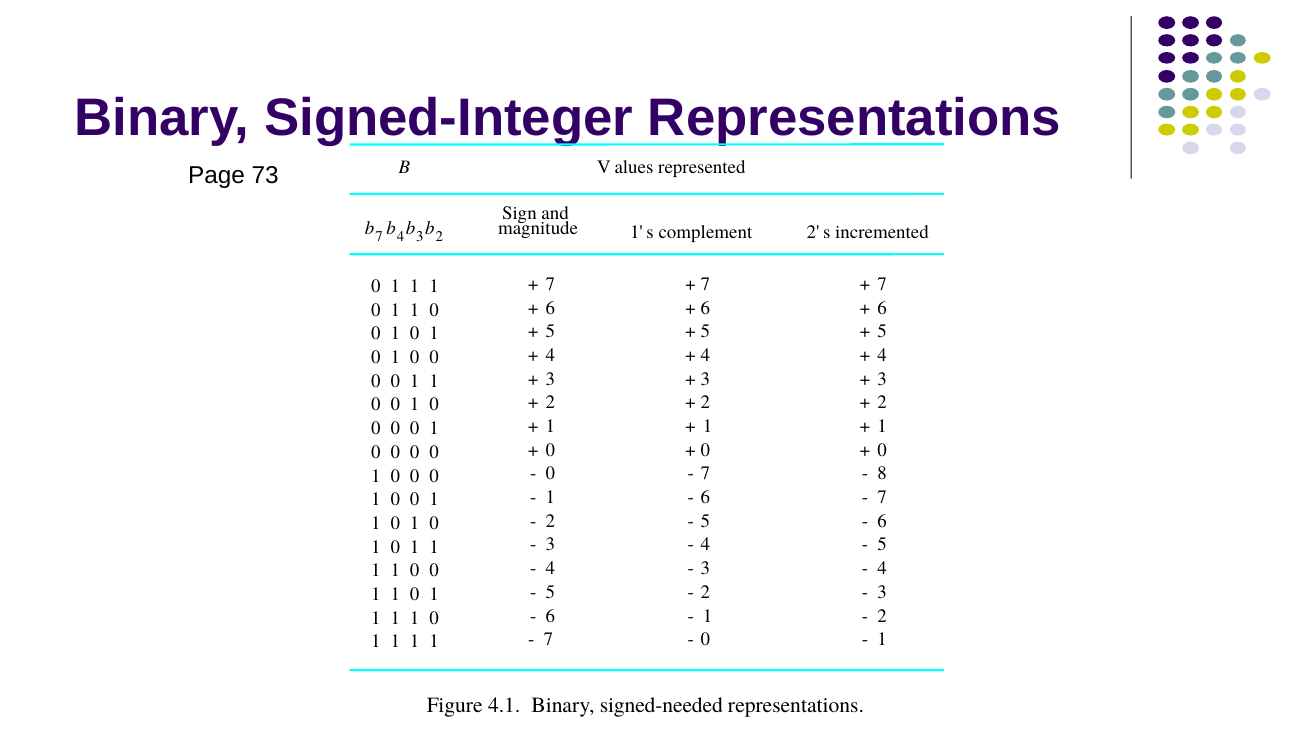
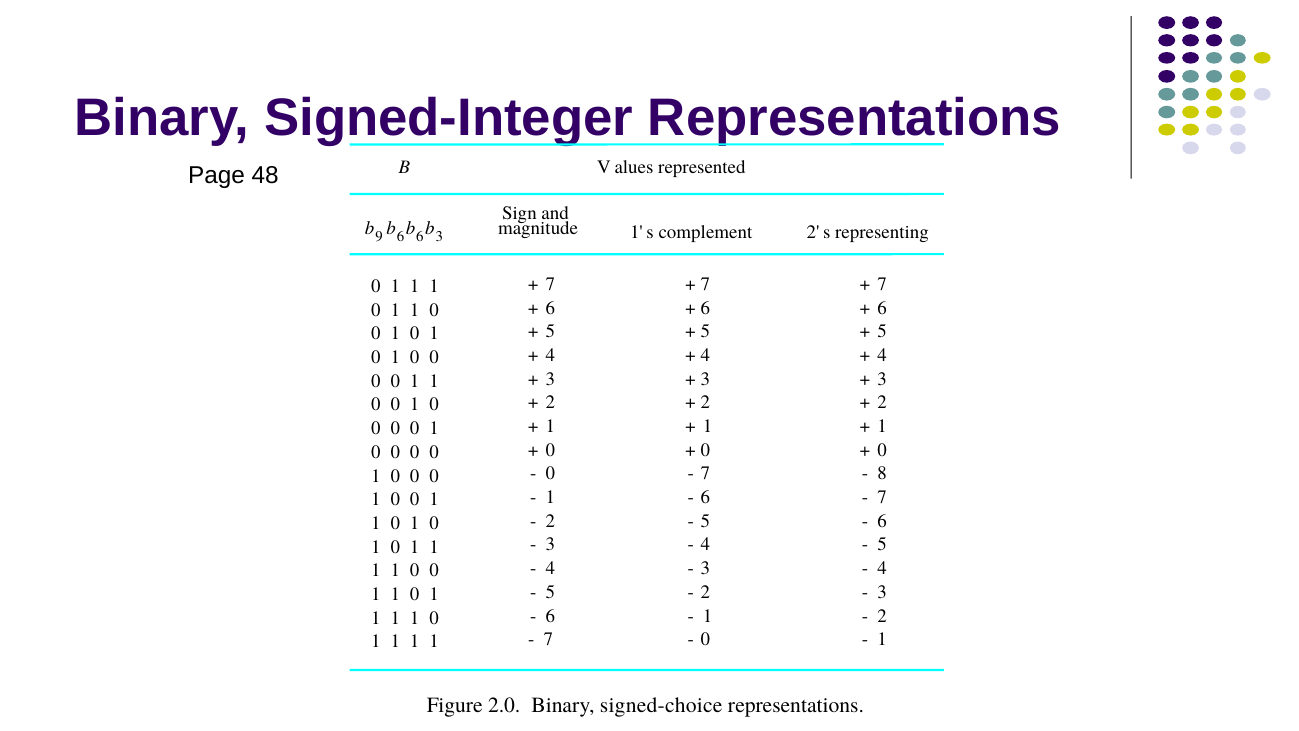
73: 73 -> 48 (265, 175)
b 7: 7 -> 9 (379, 236)
4: 4 -> 6 (401, 236)
3: 3 -> 6 (420, 236)
b 2: 2 -> 3 (439, 236)
incremented: incremented -> representing (882, 232)
4.1: 4.1 -> 2.0 (504, 705)
signed-needed: signed-needed -> signed-choice (661, 705)
